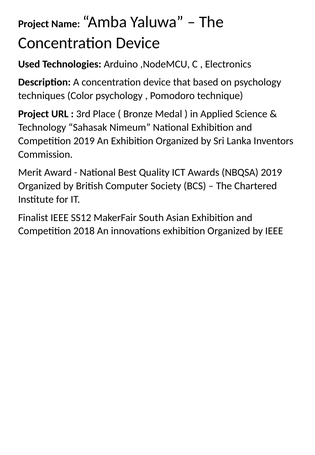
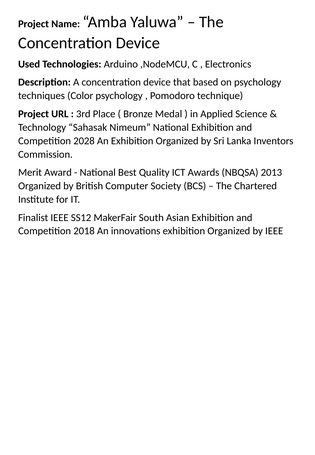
Competition 2019: 2019 -> 2028 (84, 141)
NBQSA 2019: 2019 -> 2013 (271, 172)
